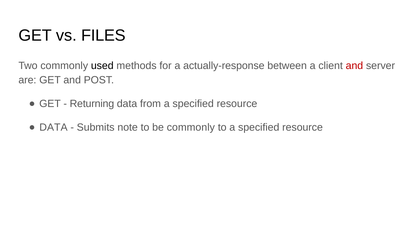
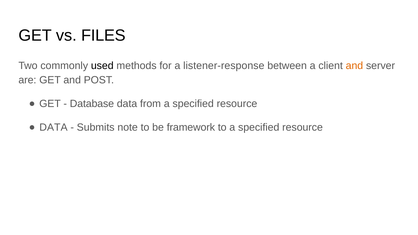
actually-response: actually-response -> listener-response (224, 66)
and colour: red -> orange (354, 66)
Returning: Returning -> Database (92, 104)
be commonly: commonly -> framework (191, 128)
